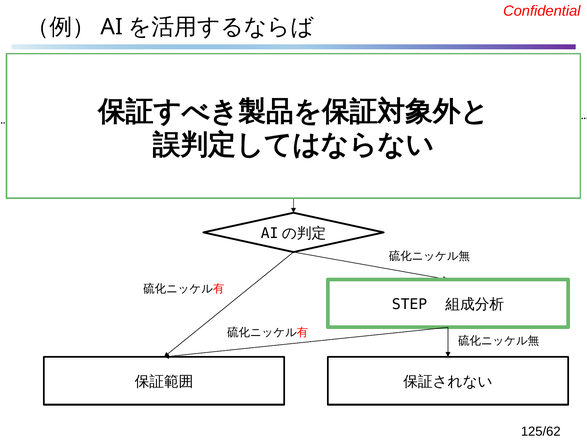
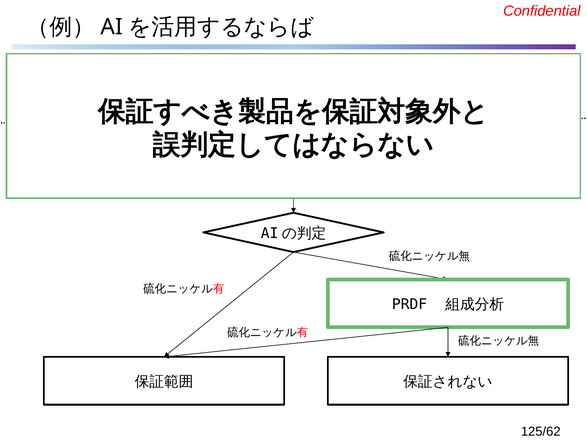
STEP: STEP -> PRDF (409, 305)
